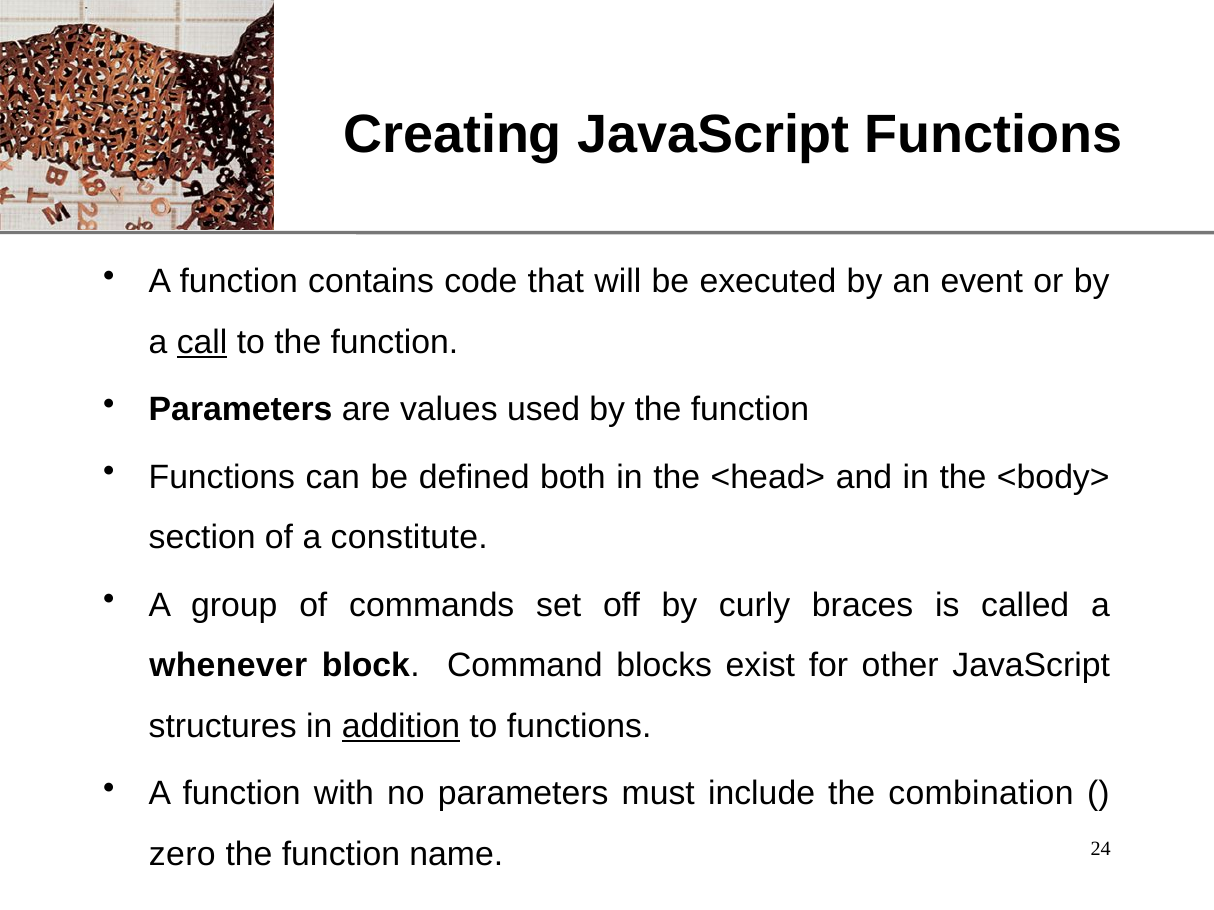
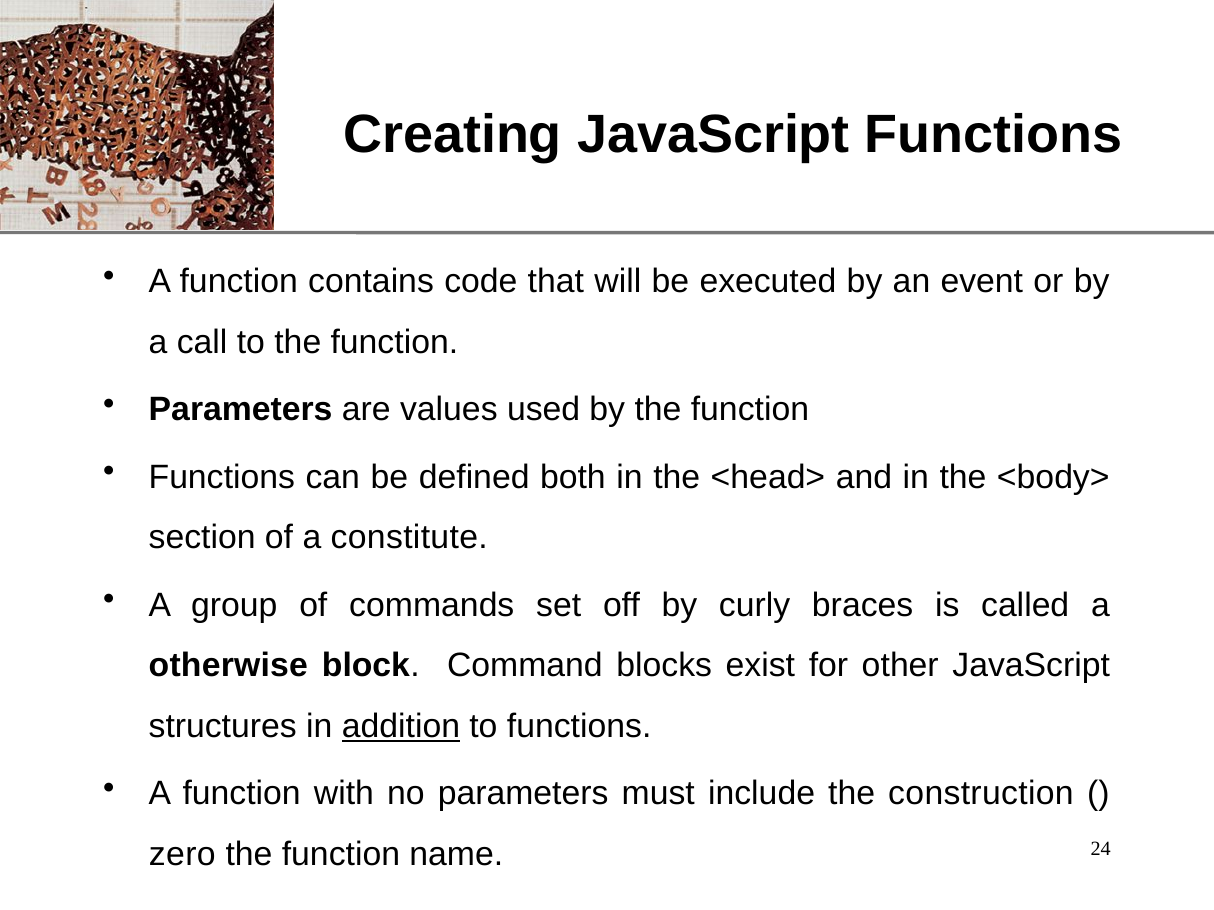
call underline: present -> none (202, 342)
whenever: whenever -> otherwise (228, 666)
combination: combination -> construction (981, 794)
